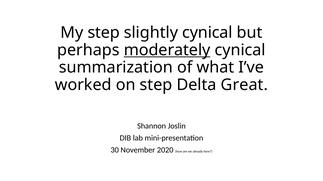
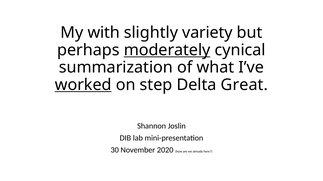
My step: step -> with (104, 33)
slightly cynical: cynical -> variety (207, 33)
worked underline: none -> present (83, 85)
